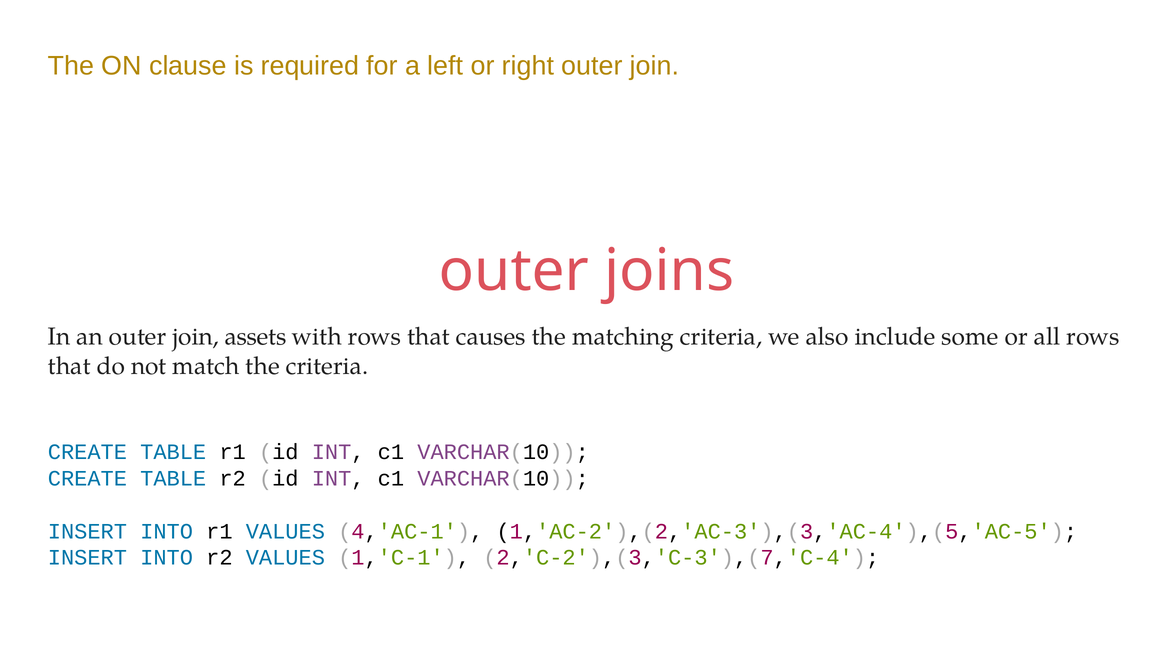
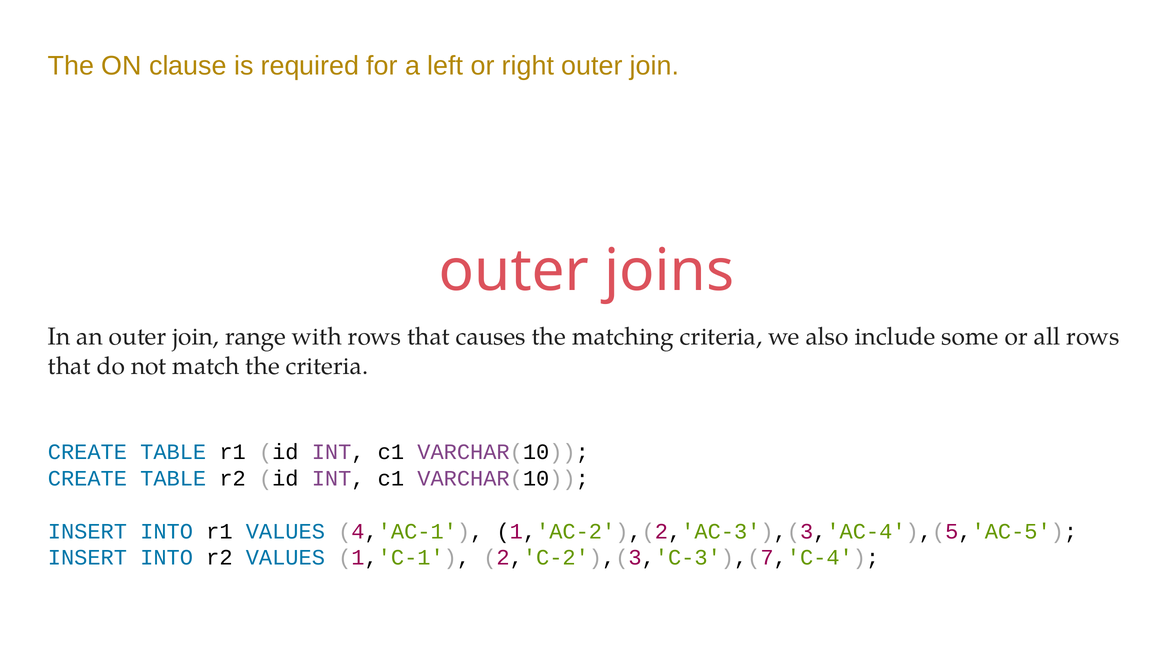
assets: assets -> range (256, 337)
